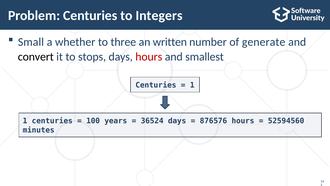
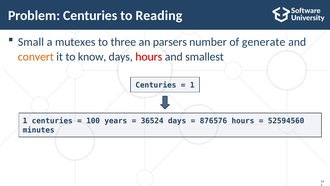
Integers: Integers -> Reading (159, 16)
whether: whether -> mutexes (75, 42)
written: written -> parsers (170, 42)
convert colour: black -> orange (36, 57)
stops: stops -> know (92, 57)
